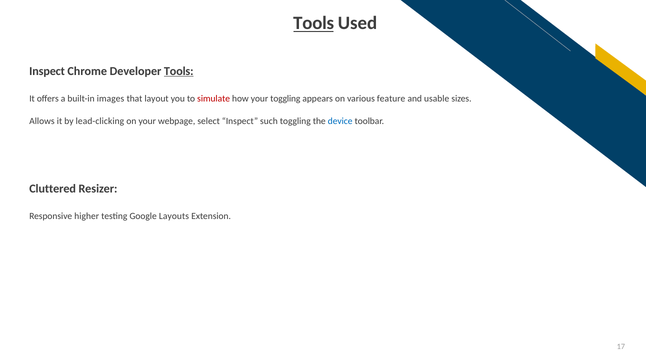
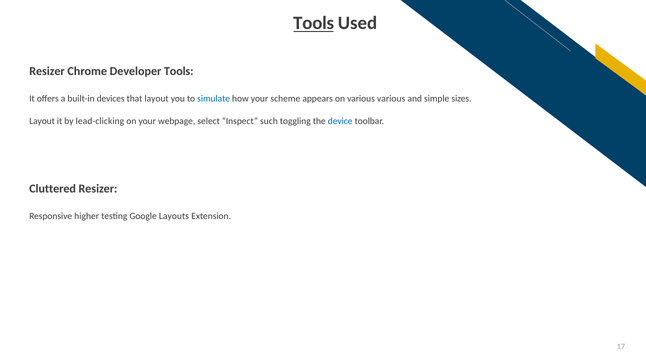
Inspect: Inspect -> Resizer (47, 71)
Tools underline: present -> none (179, 71)
images: images -> devices (111, 99)
simulate colour: red -> blue (214, 99)
your toggling: toggling -> scheme (285, 99)
various feature: feature -> various (391, 99)
usable: usable -> simple (437, 99)
Allows: Allows -> Layout (42, 121)
